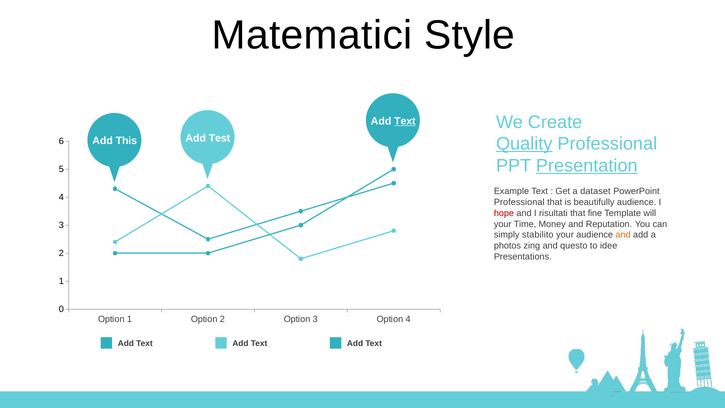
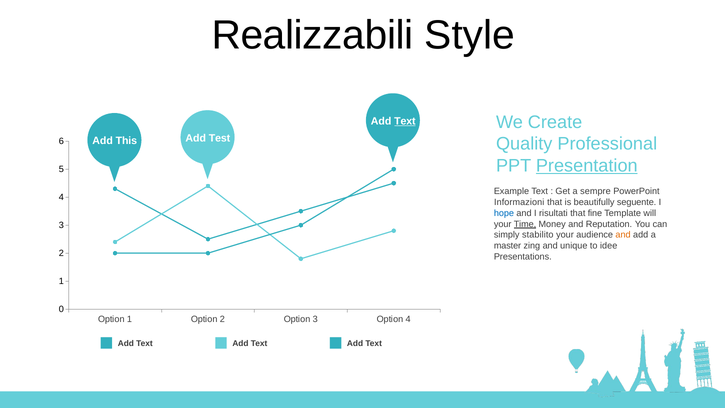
Matematici: Matematici -> Realizzabili (312, 35)
Quality underline: present -> none (524, 144)
dataset: dataset -> sempre (595, 191)
Professional: Professional -> Informazioni (519, 202)
beautifully audience: audience -> seguente (637, 202)
hope colour: red -> blue (504, 213)
Time underline: none -> present (525, 224)
photos: photos -> master (507, 246)
questo: questo -> unique (574, 246)
